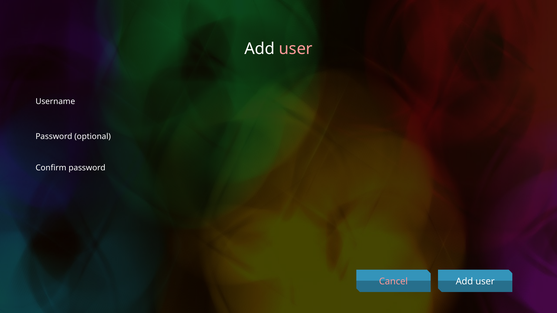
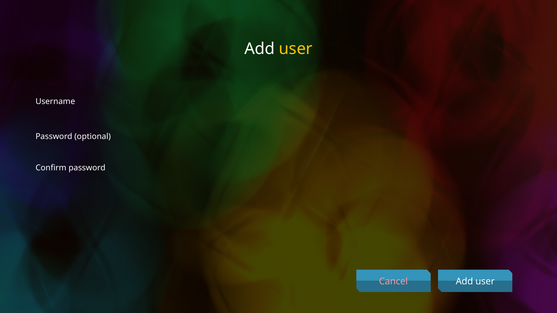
user colour: pink -> yellow (296, 49)
